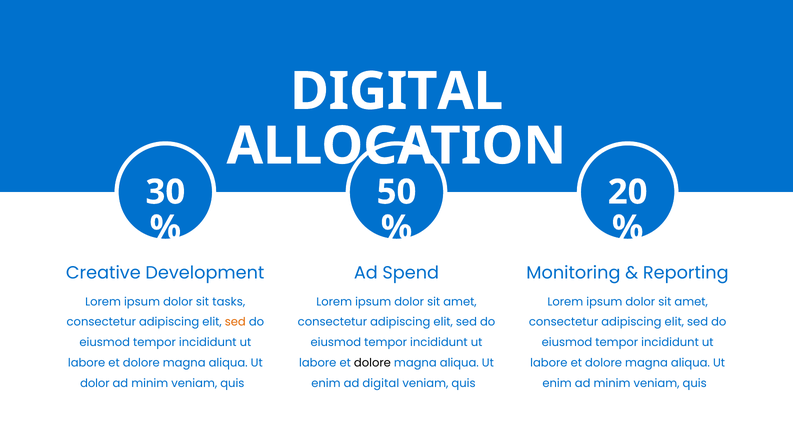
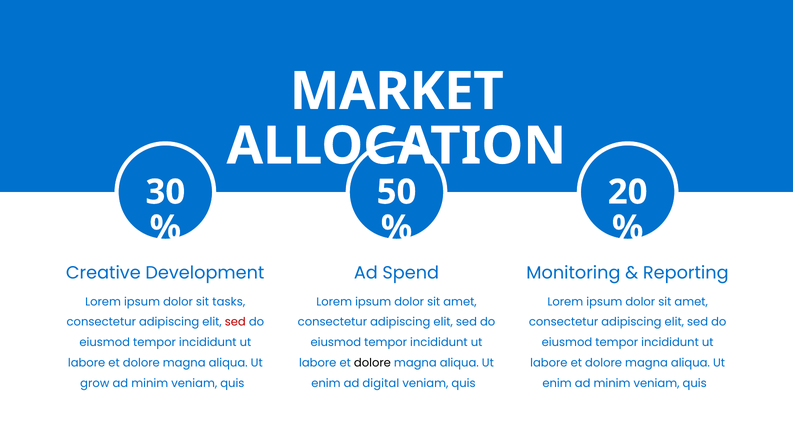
DIGITAL: DIGITAL -> MARKET (397, 91)
sed colour: orange -> red (235, 322)
dolor: dolor -> grow (95, 383)
